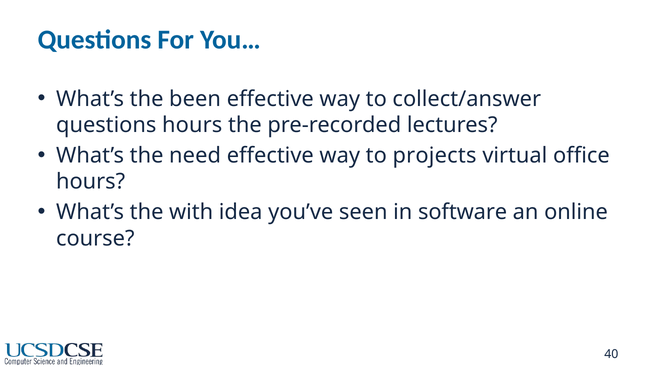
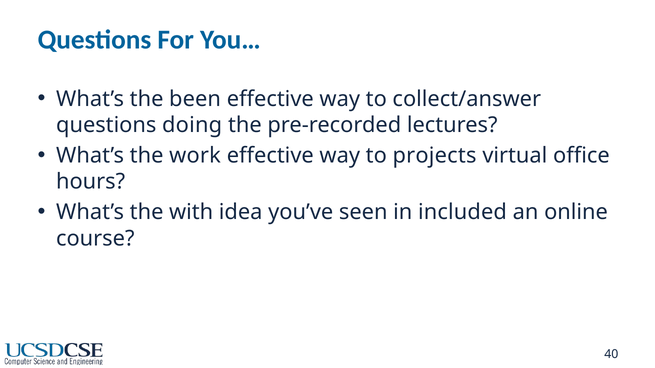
questions hours: hours -> doing (192, 125)
need: need -> work (195, 156)
software: software -> included (462, 213)
